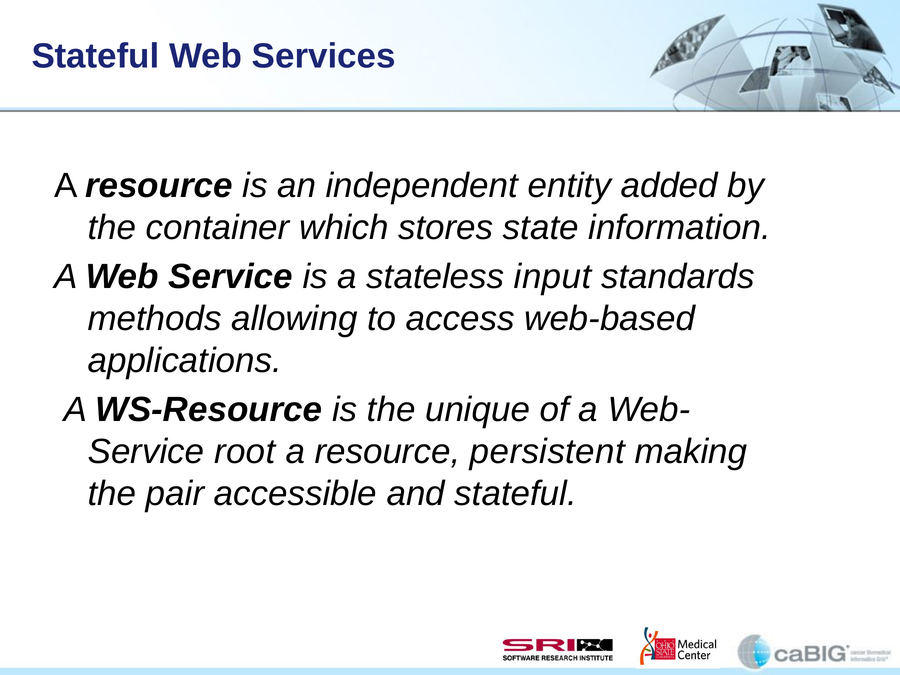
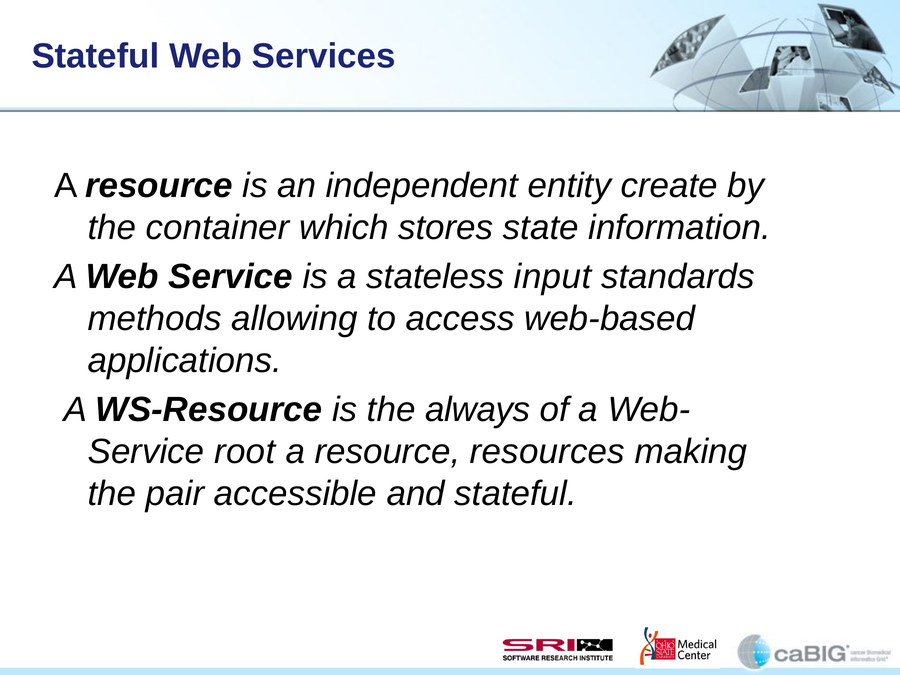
added: added -> create (669, 185)
unique: unique -> always (478, 410)
persistent: persistent -> resources (547, 452)
